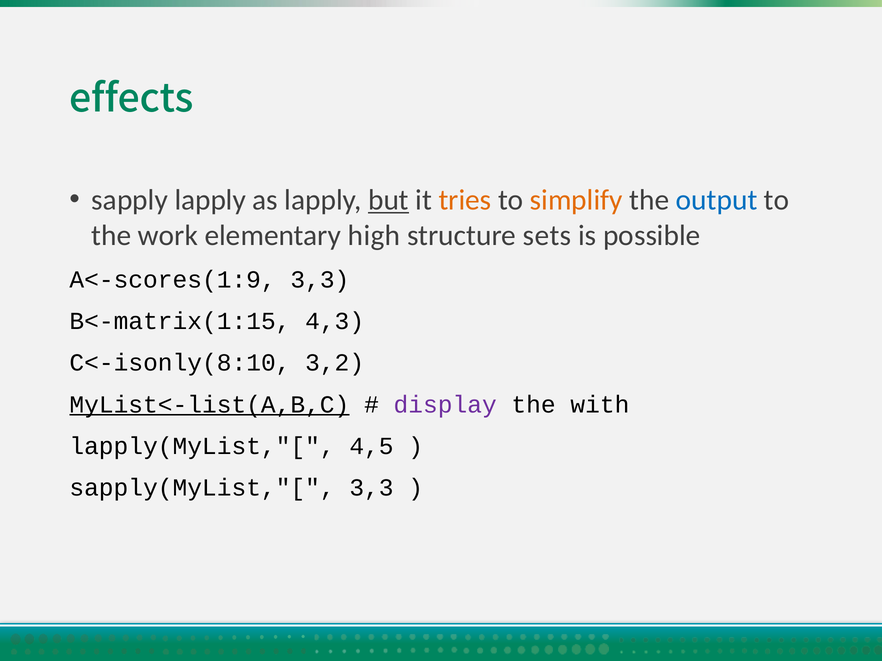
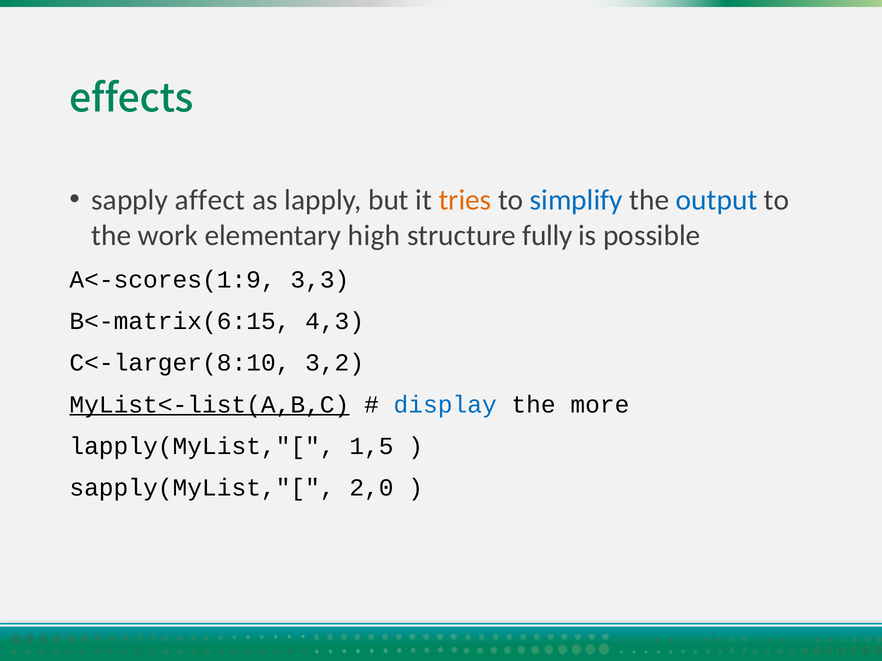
sapply lapply: lapply -> affect (210, 200)
but underline: present -> none (388, 200)
simplify colour: orange -> blue (576, 200)
sets: sets -> fully (547, 235)
B<-matrix(1:15: B<-matrix(1:15 -> B<-matrix(6:15 (180, 321)
C<-isonly(8:10: C<-isonly(8:10 -> C<-larger(8:10 (180, 363)
display colour: purple -> blue (445, 405)
with: with -> more (600, 405)
4,5: 4,5 -> 1,5 (371, 446)
sapply(MyList,"[ 3,3: 3,3 -> 2,0 (371, 488)
